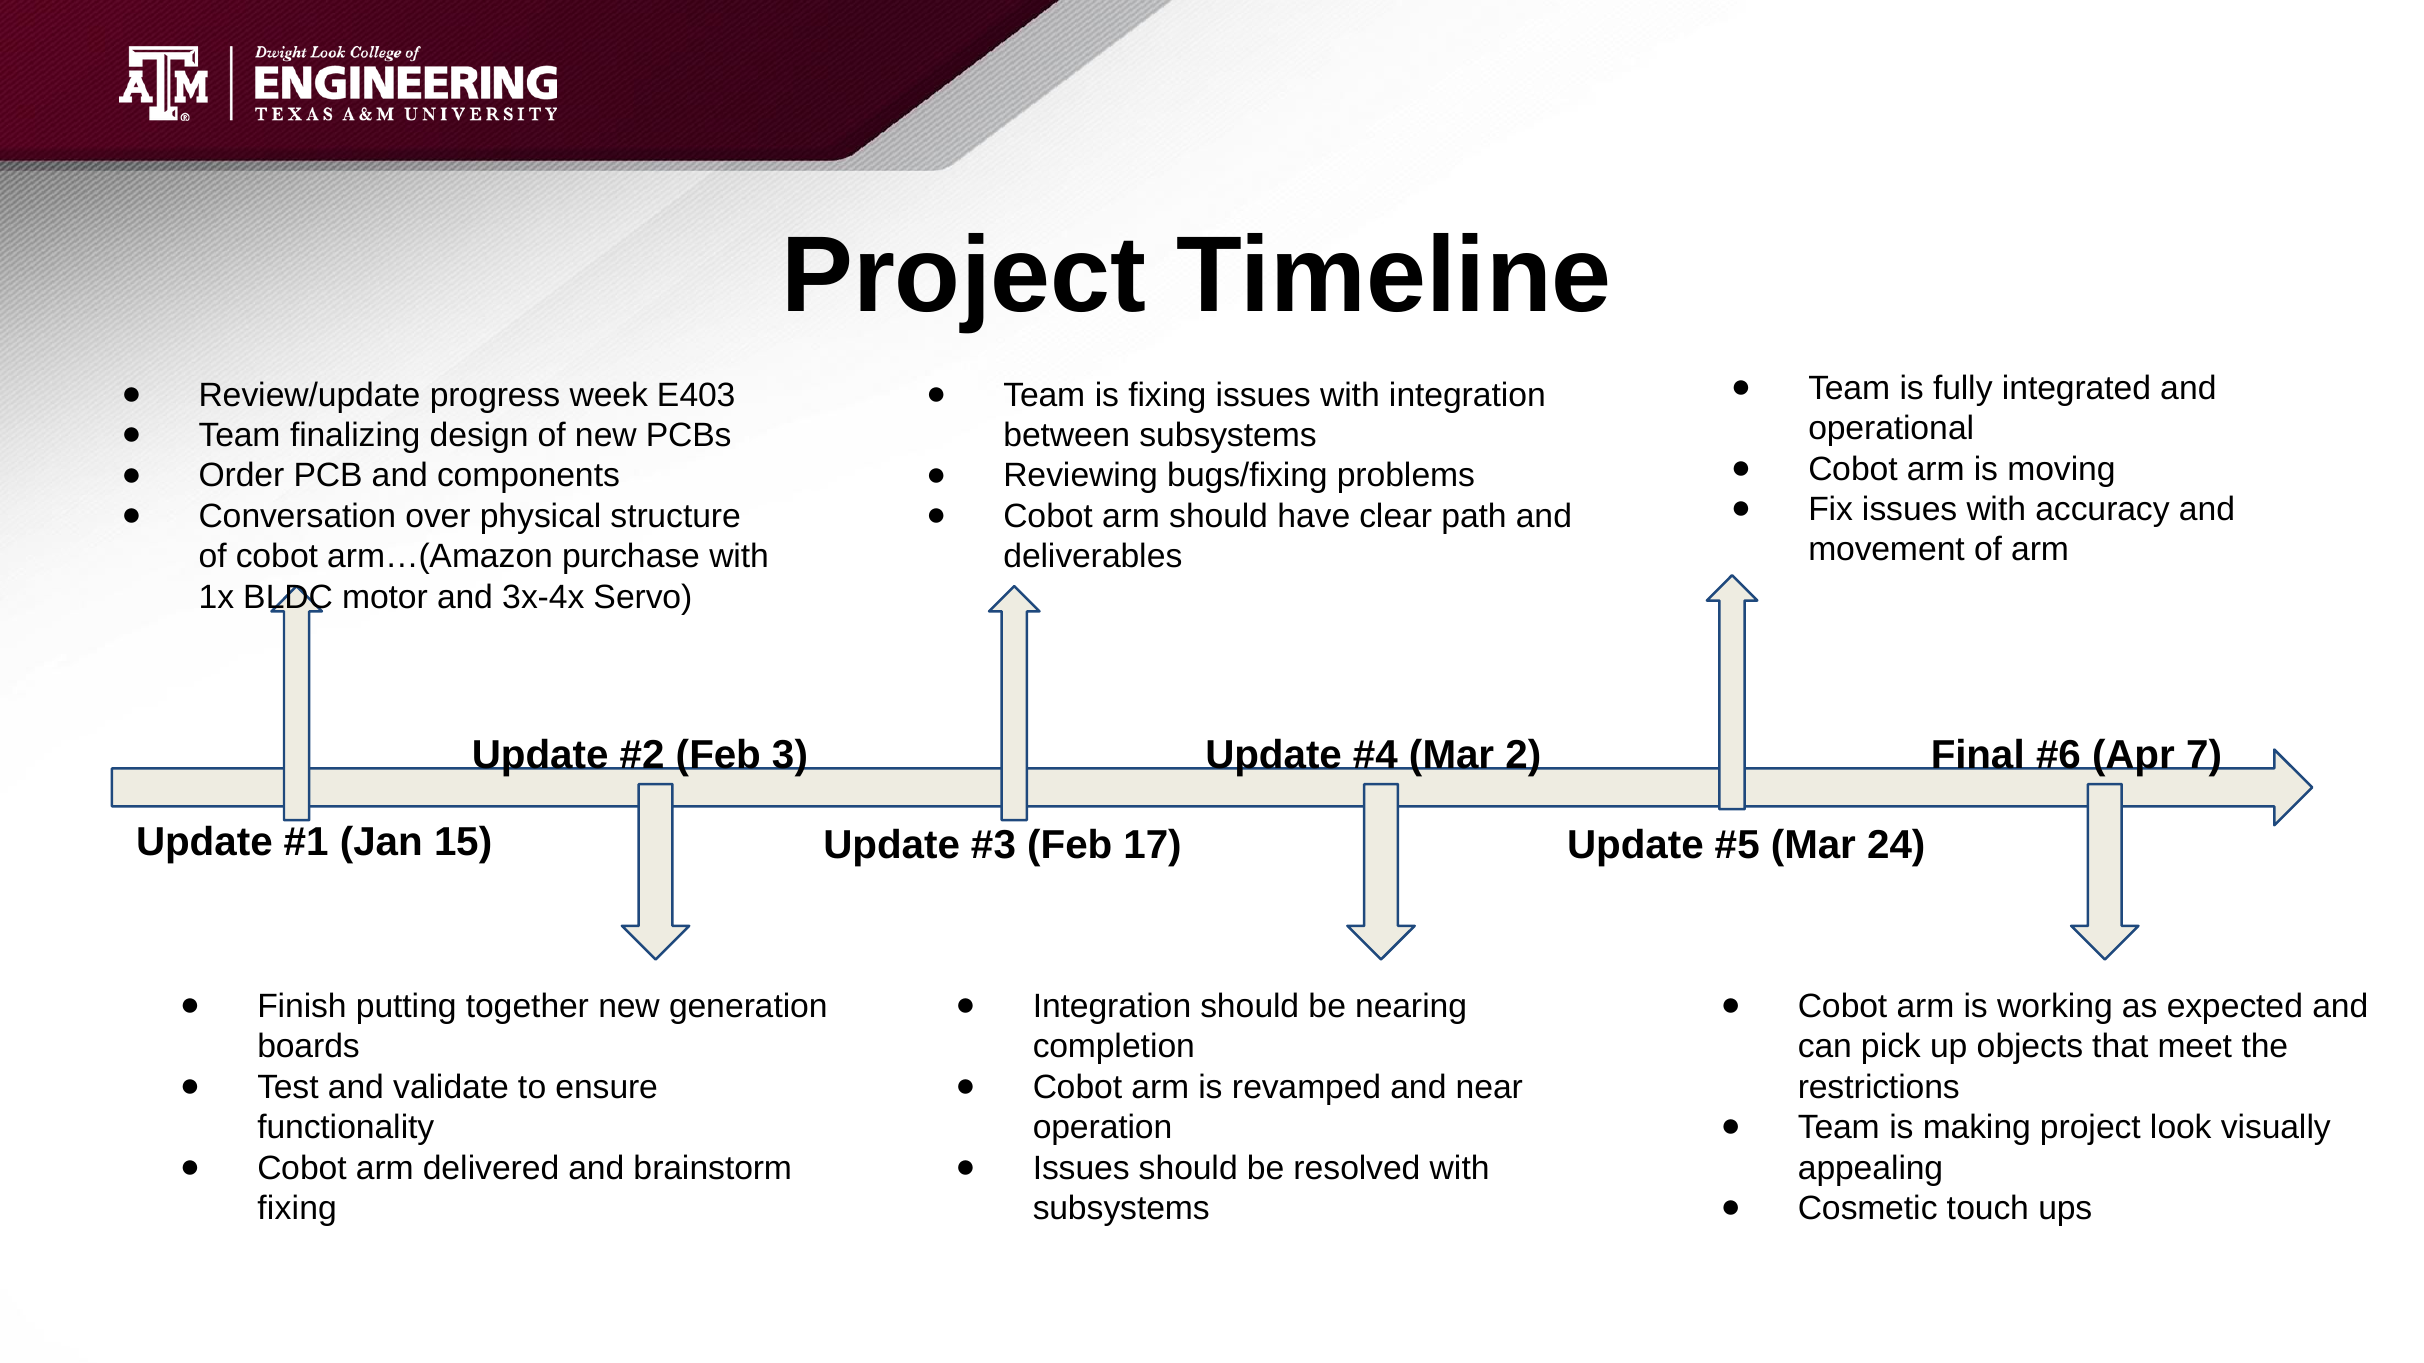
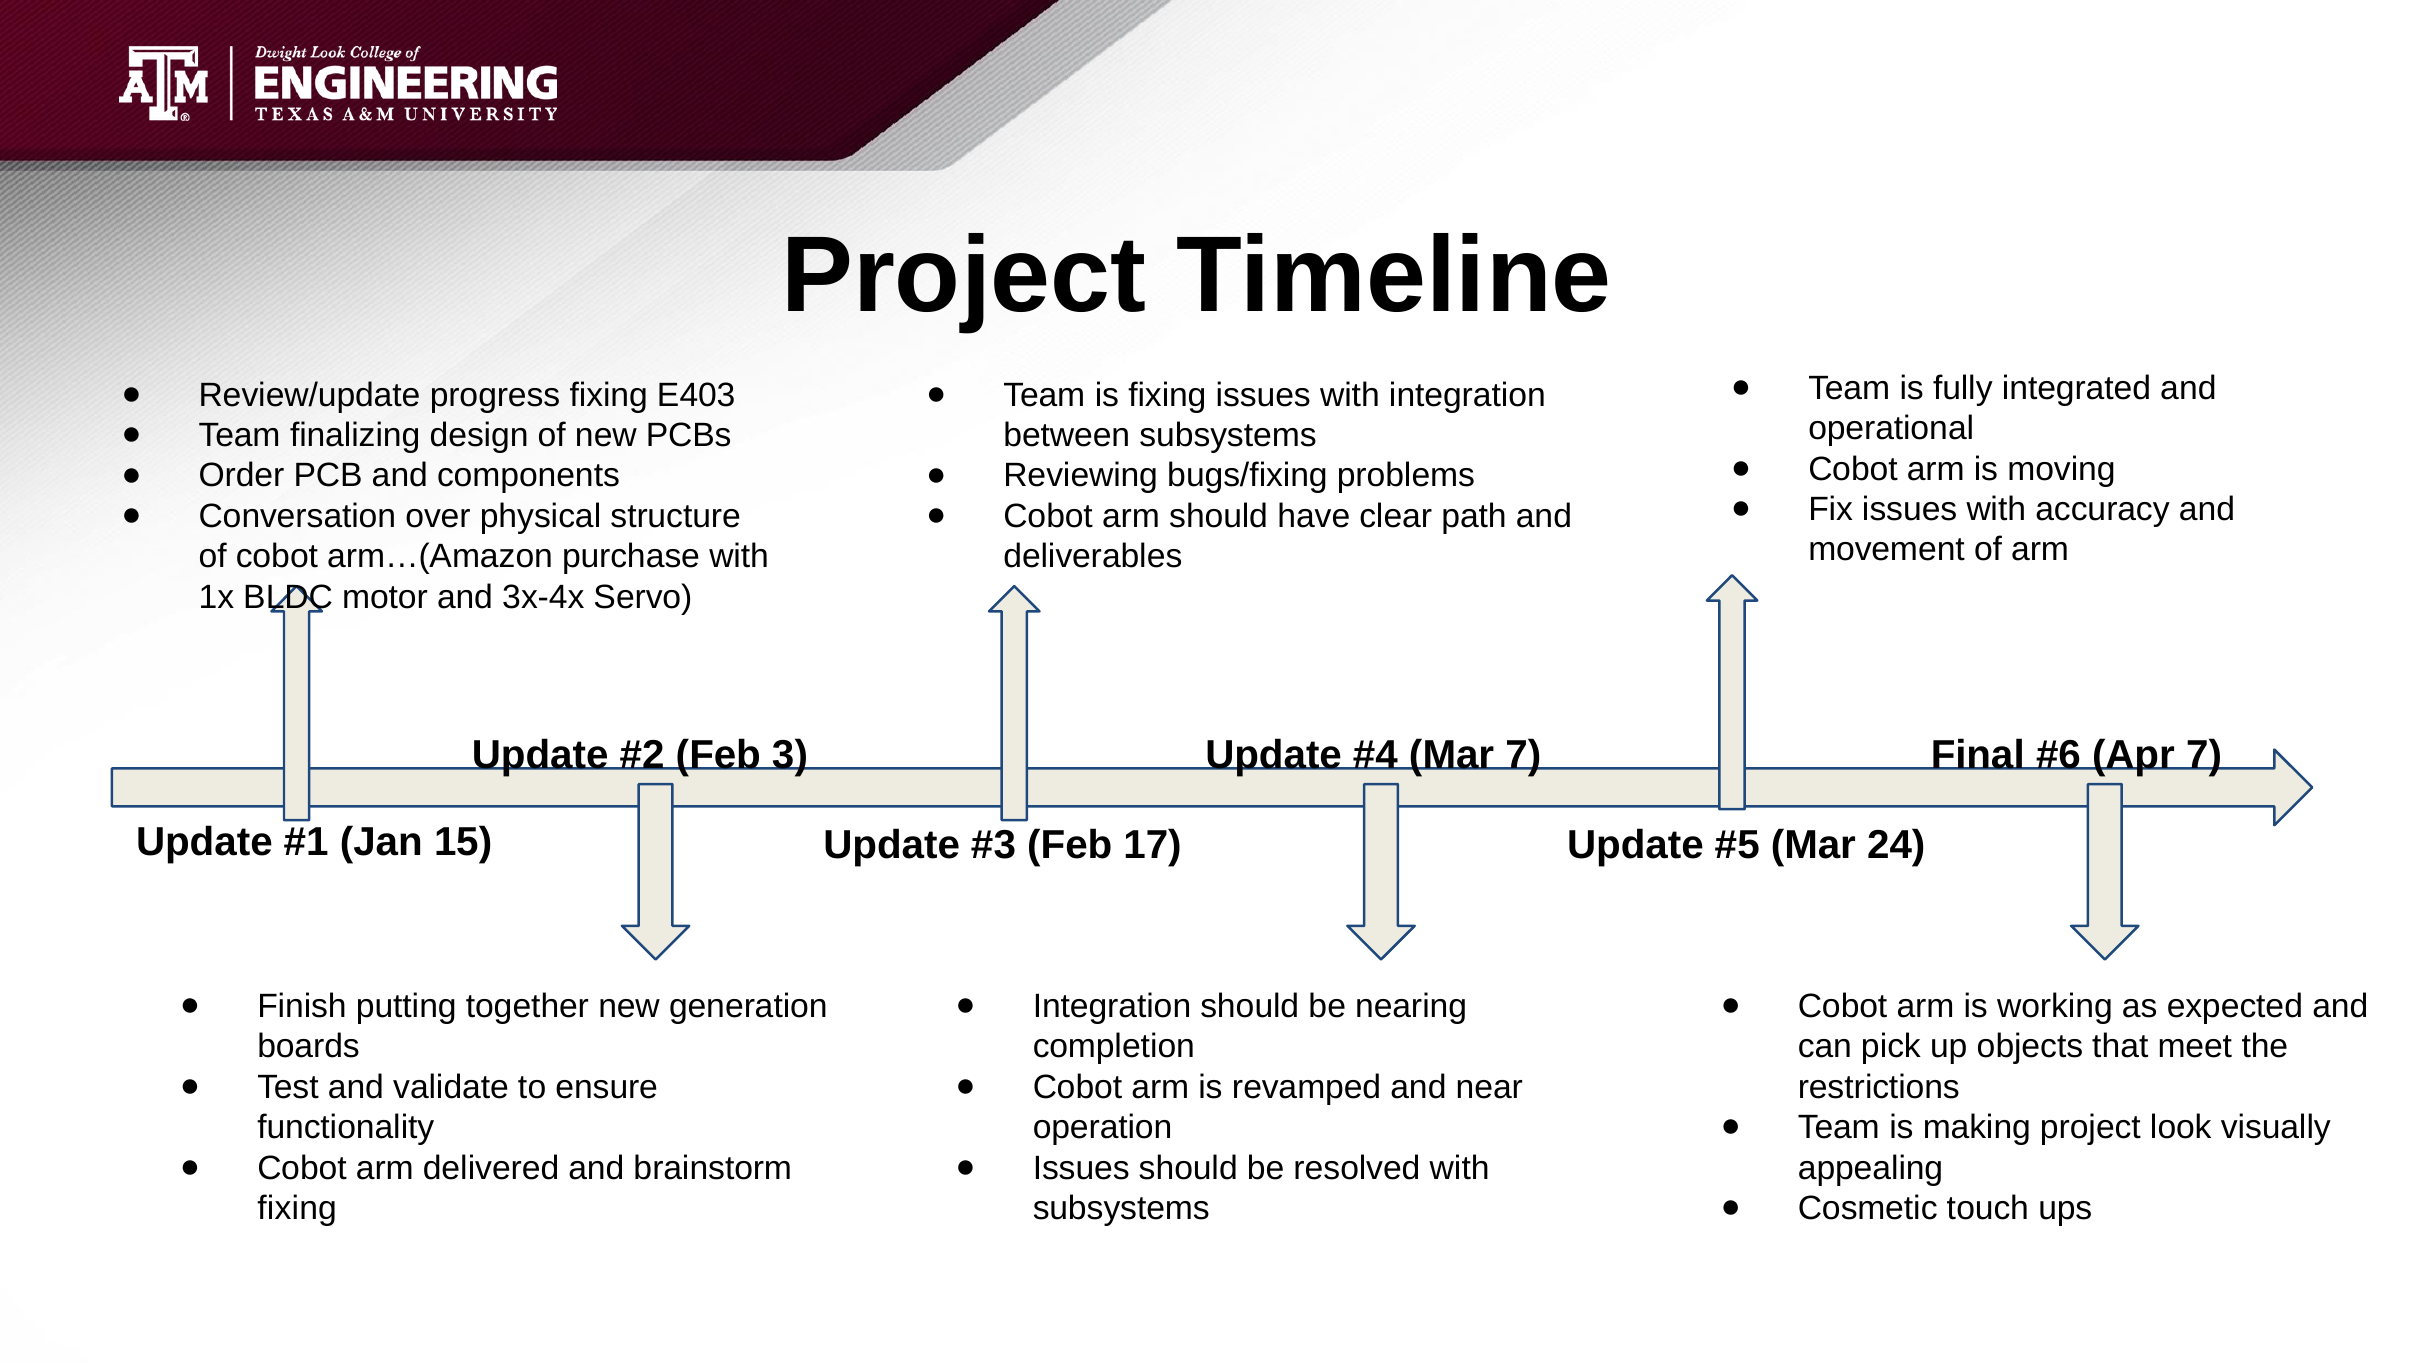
progress week: week -> fixing (609, 395)
Mar 2: 2 -> 7 (1523, 756)
